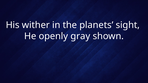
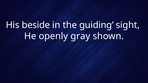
wither: wither -> beside (36, 25)
planets: planets -> guiding (96, 25)
